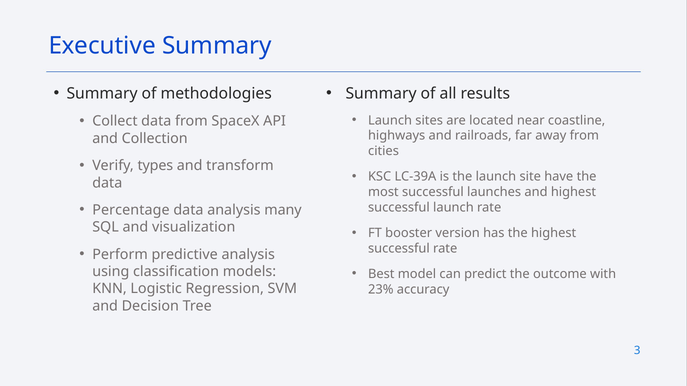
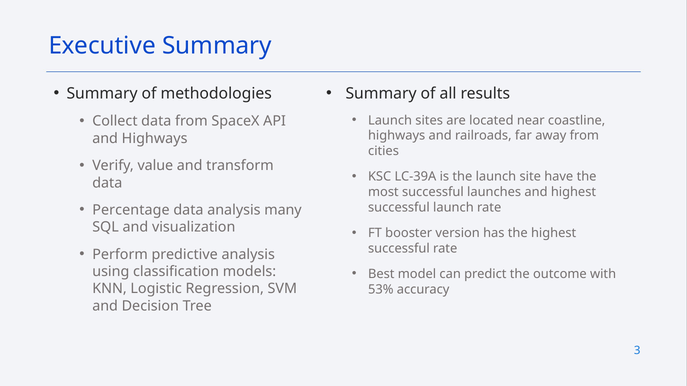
and Collection: Collection -> Highways (155, 139)
types: types -> value (155, 166)
23%: 23% -> 53% (381, 290)
